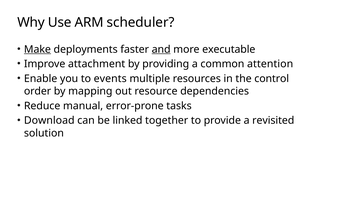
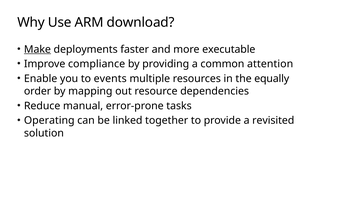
scheduler: scheduler -> download (141, 23)
and underline: present -> none (161, 49)
attachment: attachment -> compliance (97, 64)
control: control -> equally (272, 79)
Download: Download -> Operating (49, 121)
